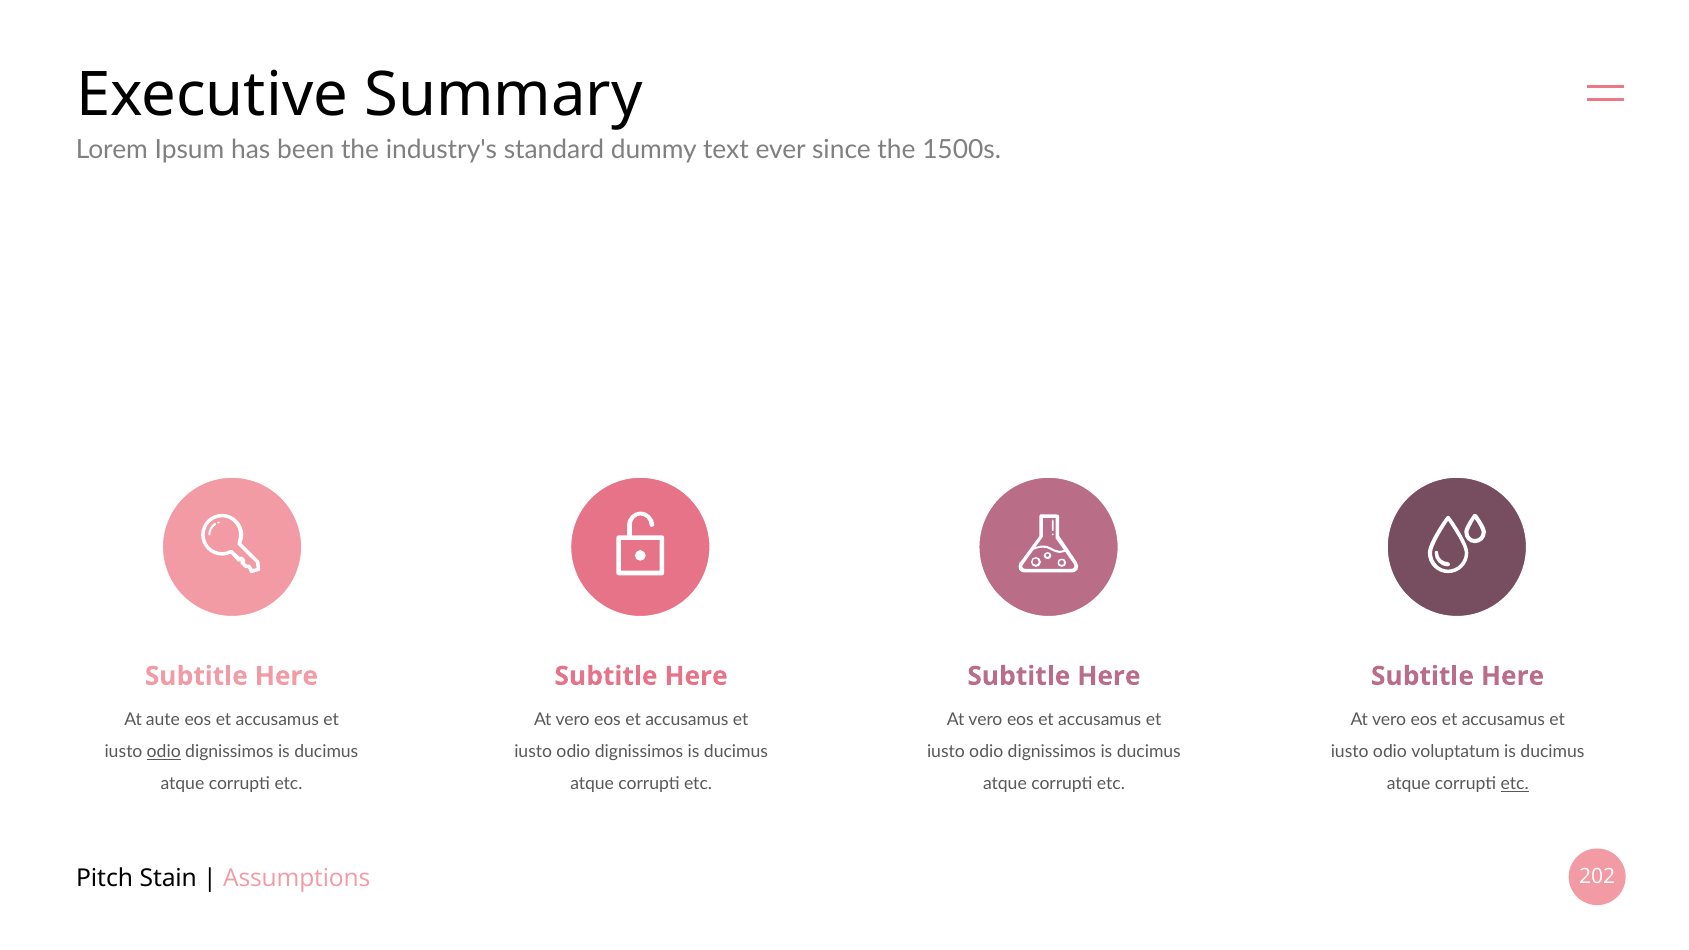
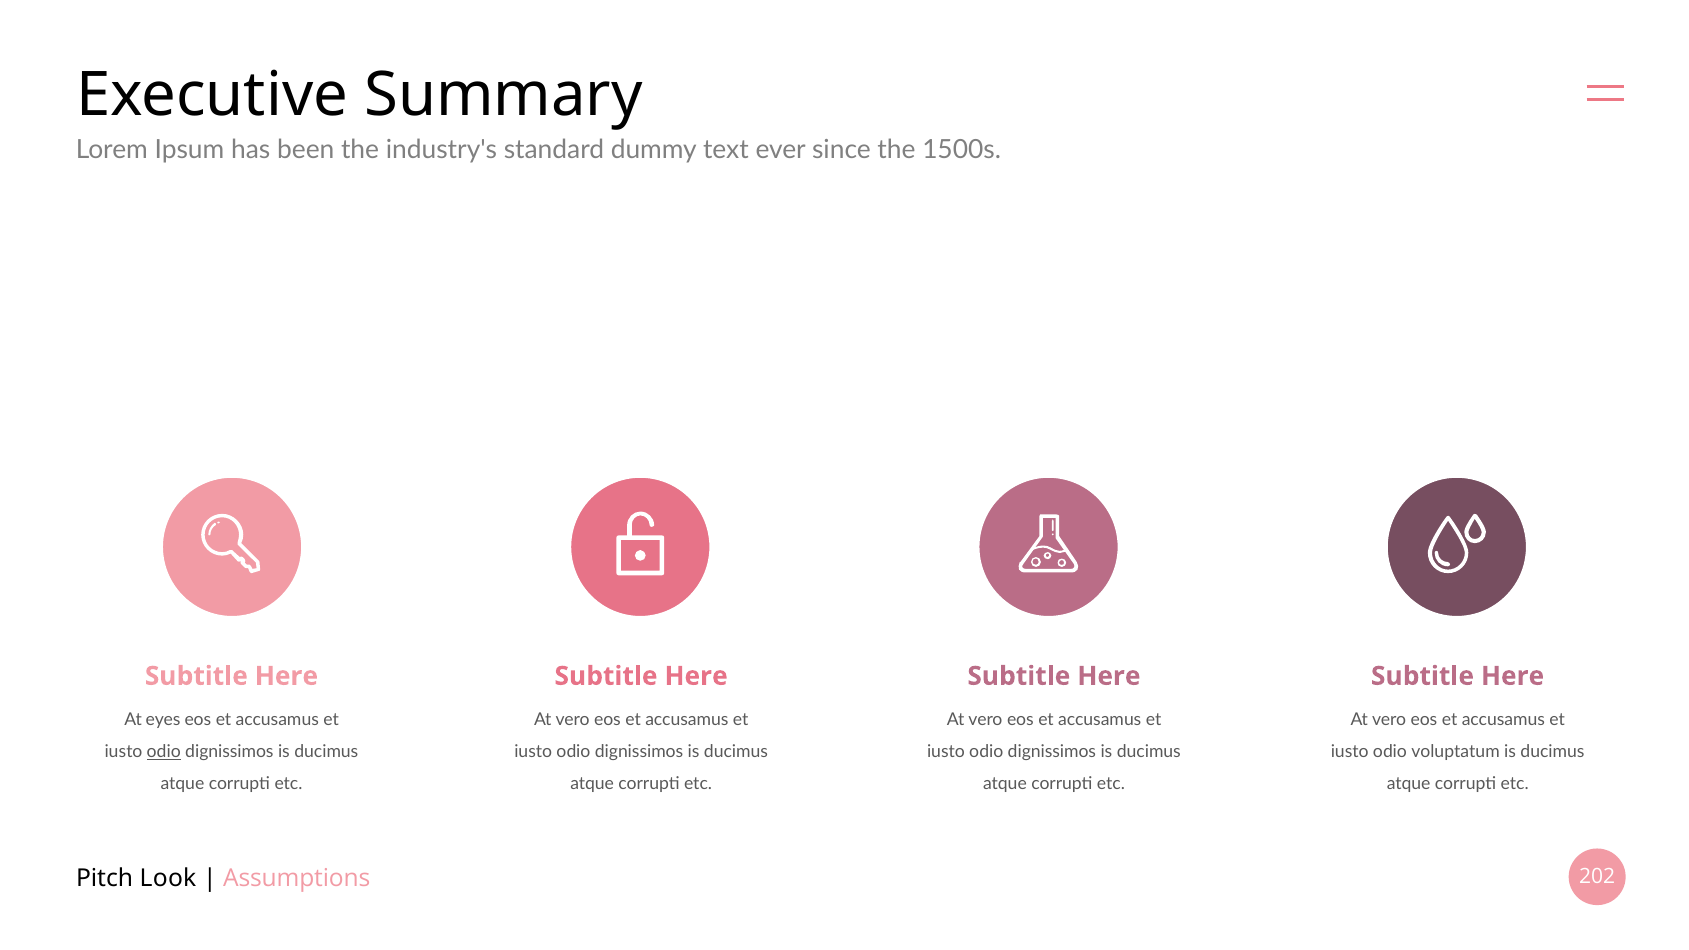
aute: aute -> eyes (163, 720)
etc underline: present -> none (1515, 784)
Stain: Stain -> Look (168, 879)
